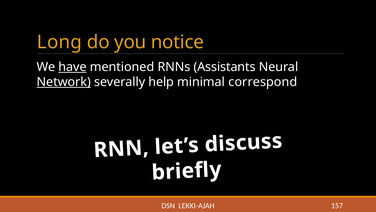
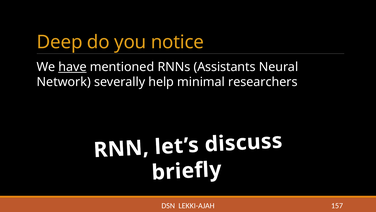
Long: Long -> Deep (60, 42)
Network underline: present -> none (64, 82)
correspond: correspond -> researchers (263, 82)
